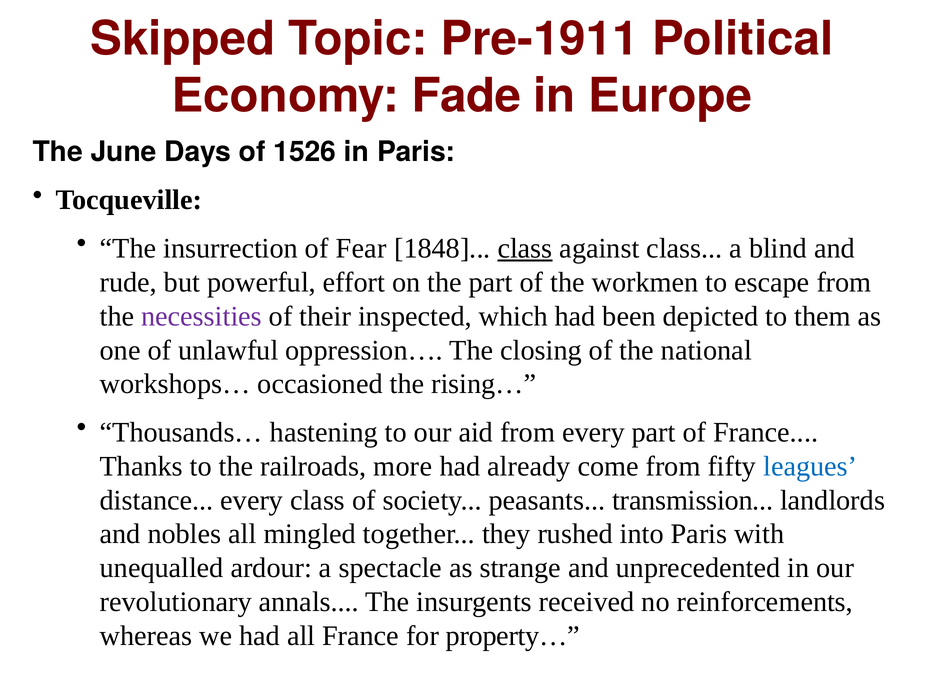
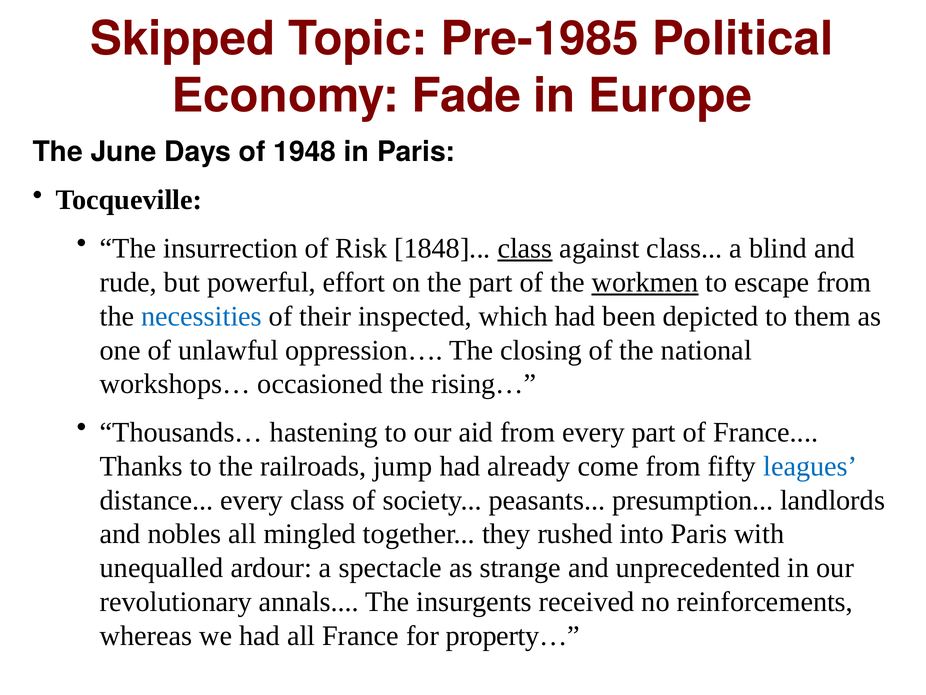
Pre-1911: Pre-1911 -> Pre-1985 (540, 39)
1526: 1526 -> 1948 (305, 152)
Fear: Fear -> Risk (361, 248)
workmen underline: none -> present (645, 282)
necessities colour: purple -> blue (202, 316)
more: more -> jump (403, 466)
transmission: transmission -> presumption (693, 500)
